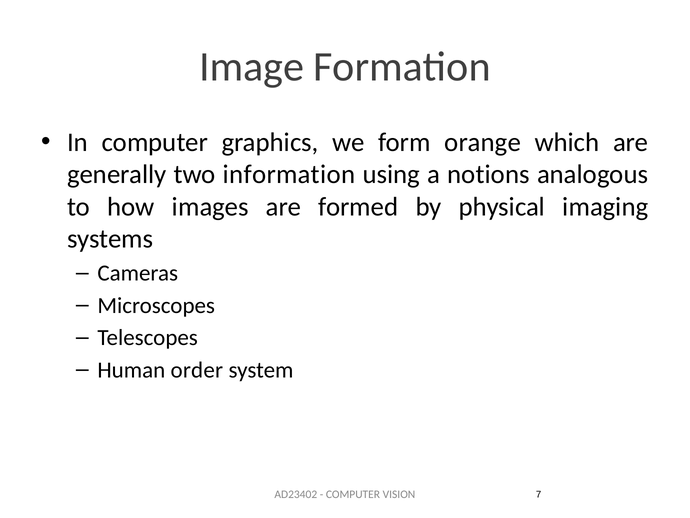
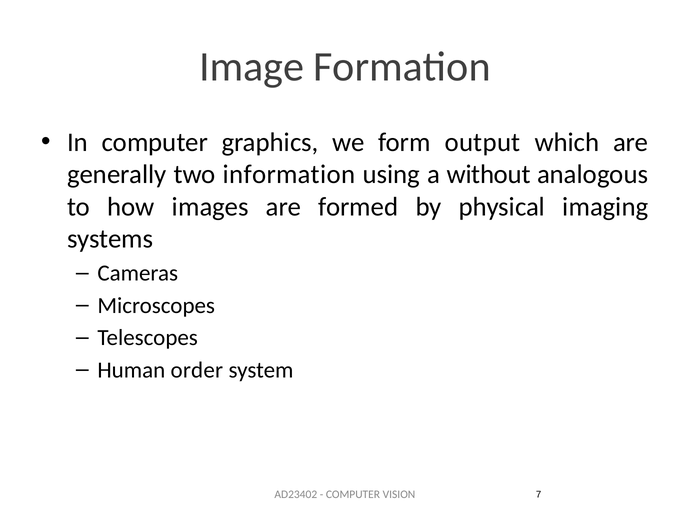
orange: orange -> output (483, 142)
notions: notions -> without (489, 174)
